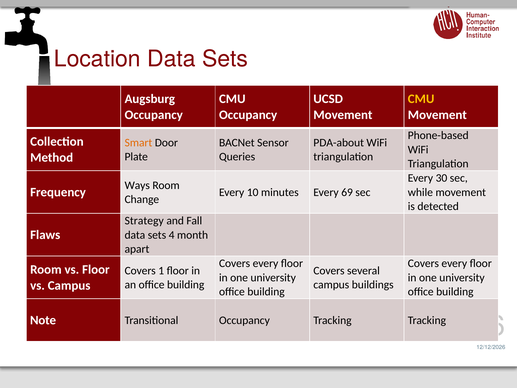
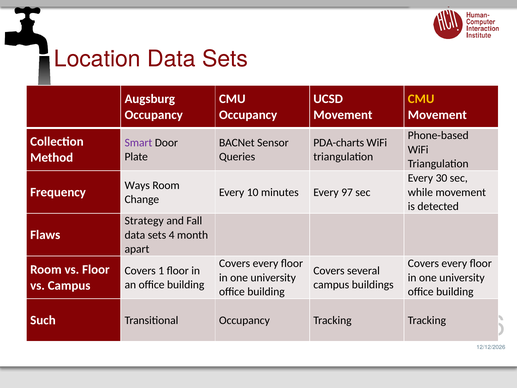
Smart colour: orange -> purple (138, 142)
PDA-about: PDA-about -> PDA-charts (339, 142)
69: 69 -> 97 (347, 192)
Note: Note -> Such (43, 320)
